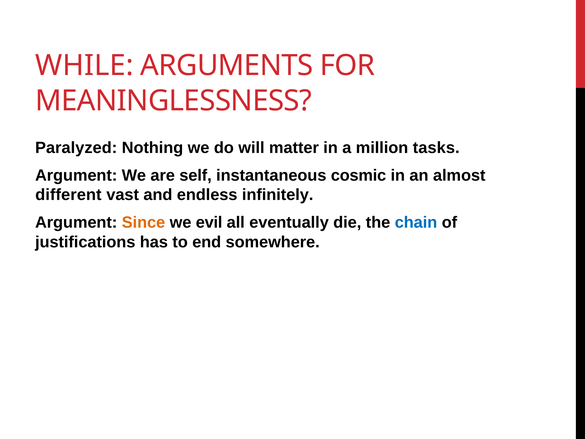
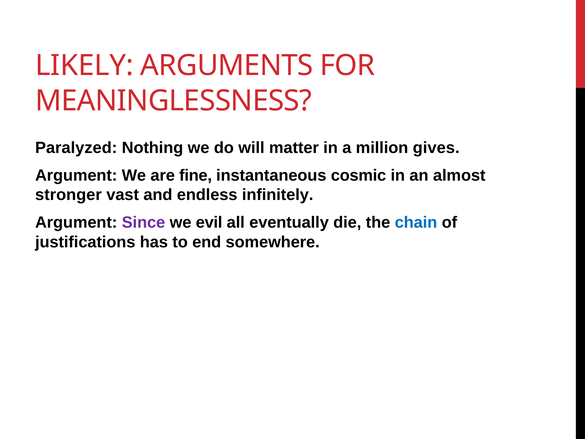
WHILE: WHILE -> LIKELY (84, 66)
tasks: tasks -> gives (436, 148)
self: self -> fine (196, 175)
different: different -> stronger (68, 195)
Since colour: orange -> purple (144, 222)
